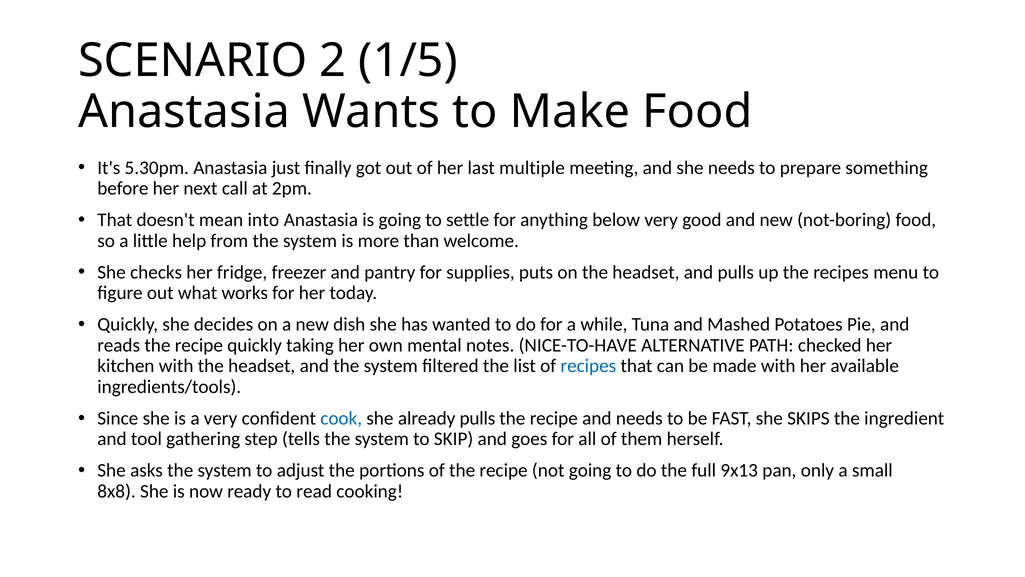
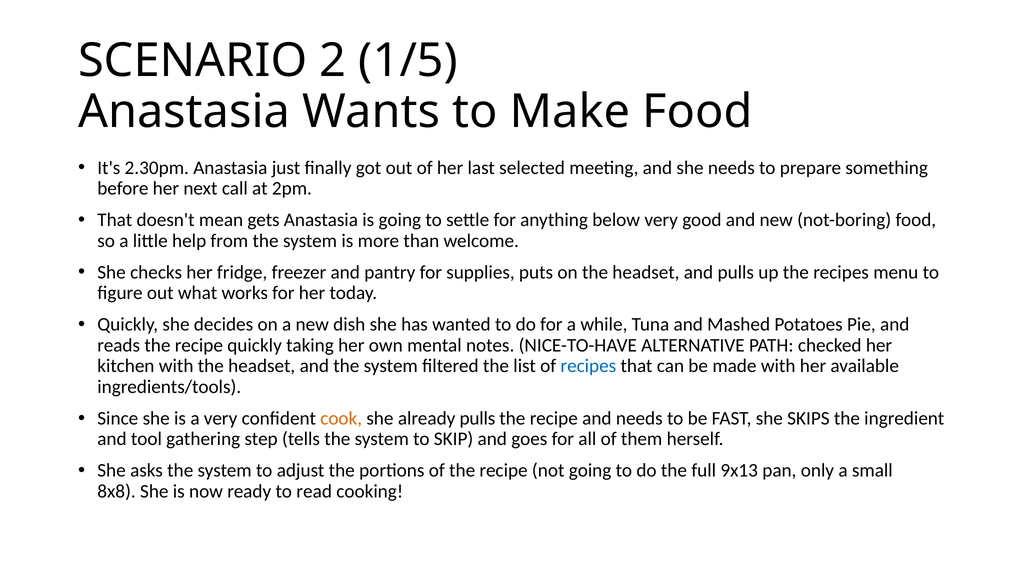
5.30pm: 5.30pm -> 2.30pm (157, 168)
multiple: multiple -> selected (532, 168)
into: into -> gets (263, 220)
cook colour: blue -> orange (341, 418)
